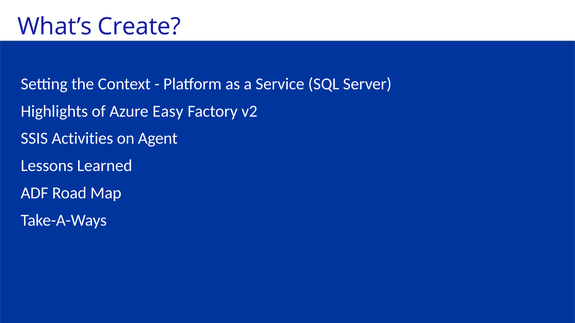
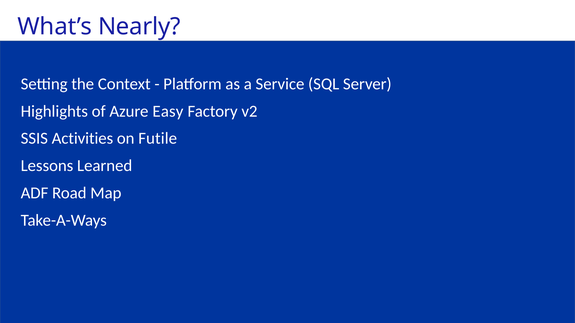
Create: Create -> Nearly (139, 27)
Agent: Agent -> Futile (158, 139)
